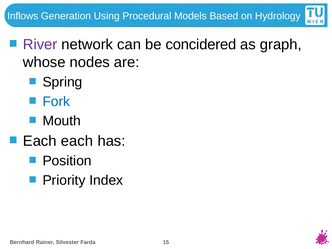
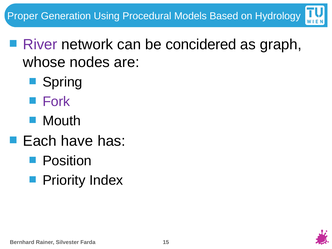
Inflows: Inflows -> Proper (23, 16)
Fork colour: blue -> purple (56, 101)
Each each: each -> have (77, 141)
